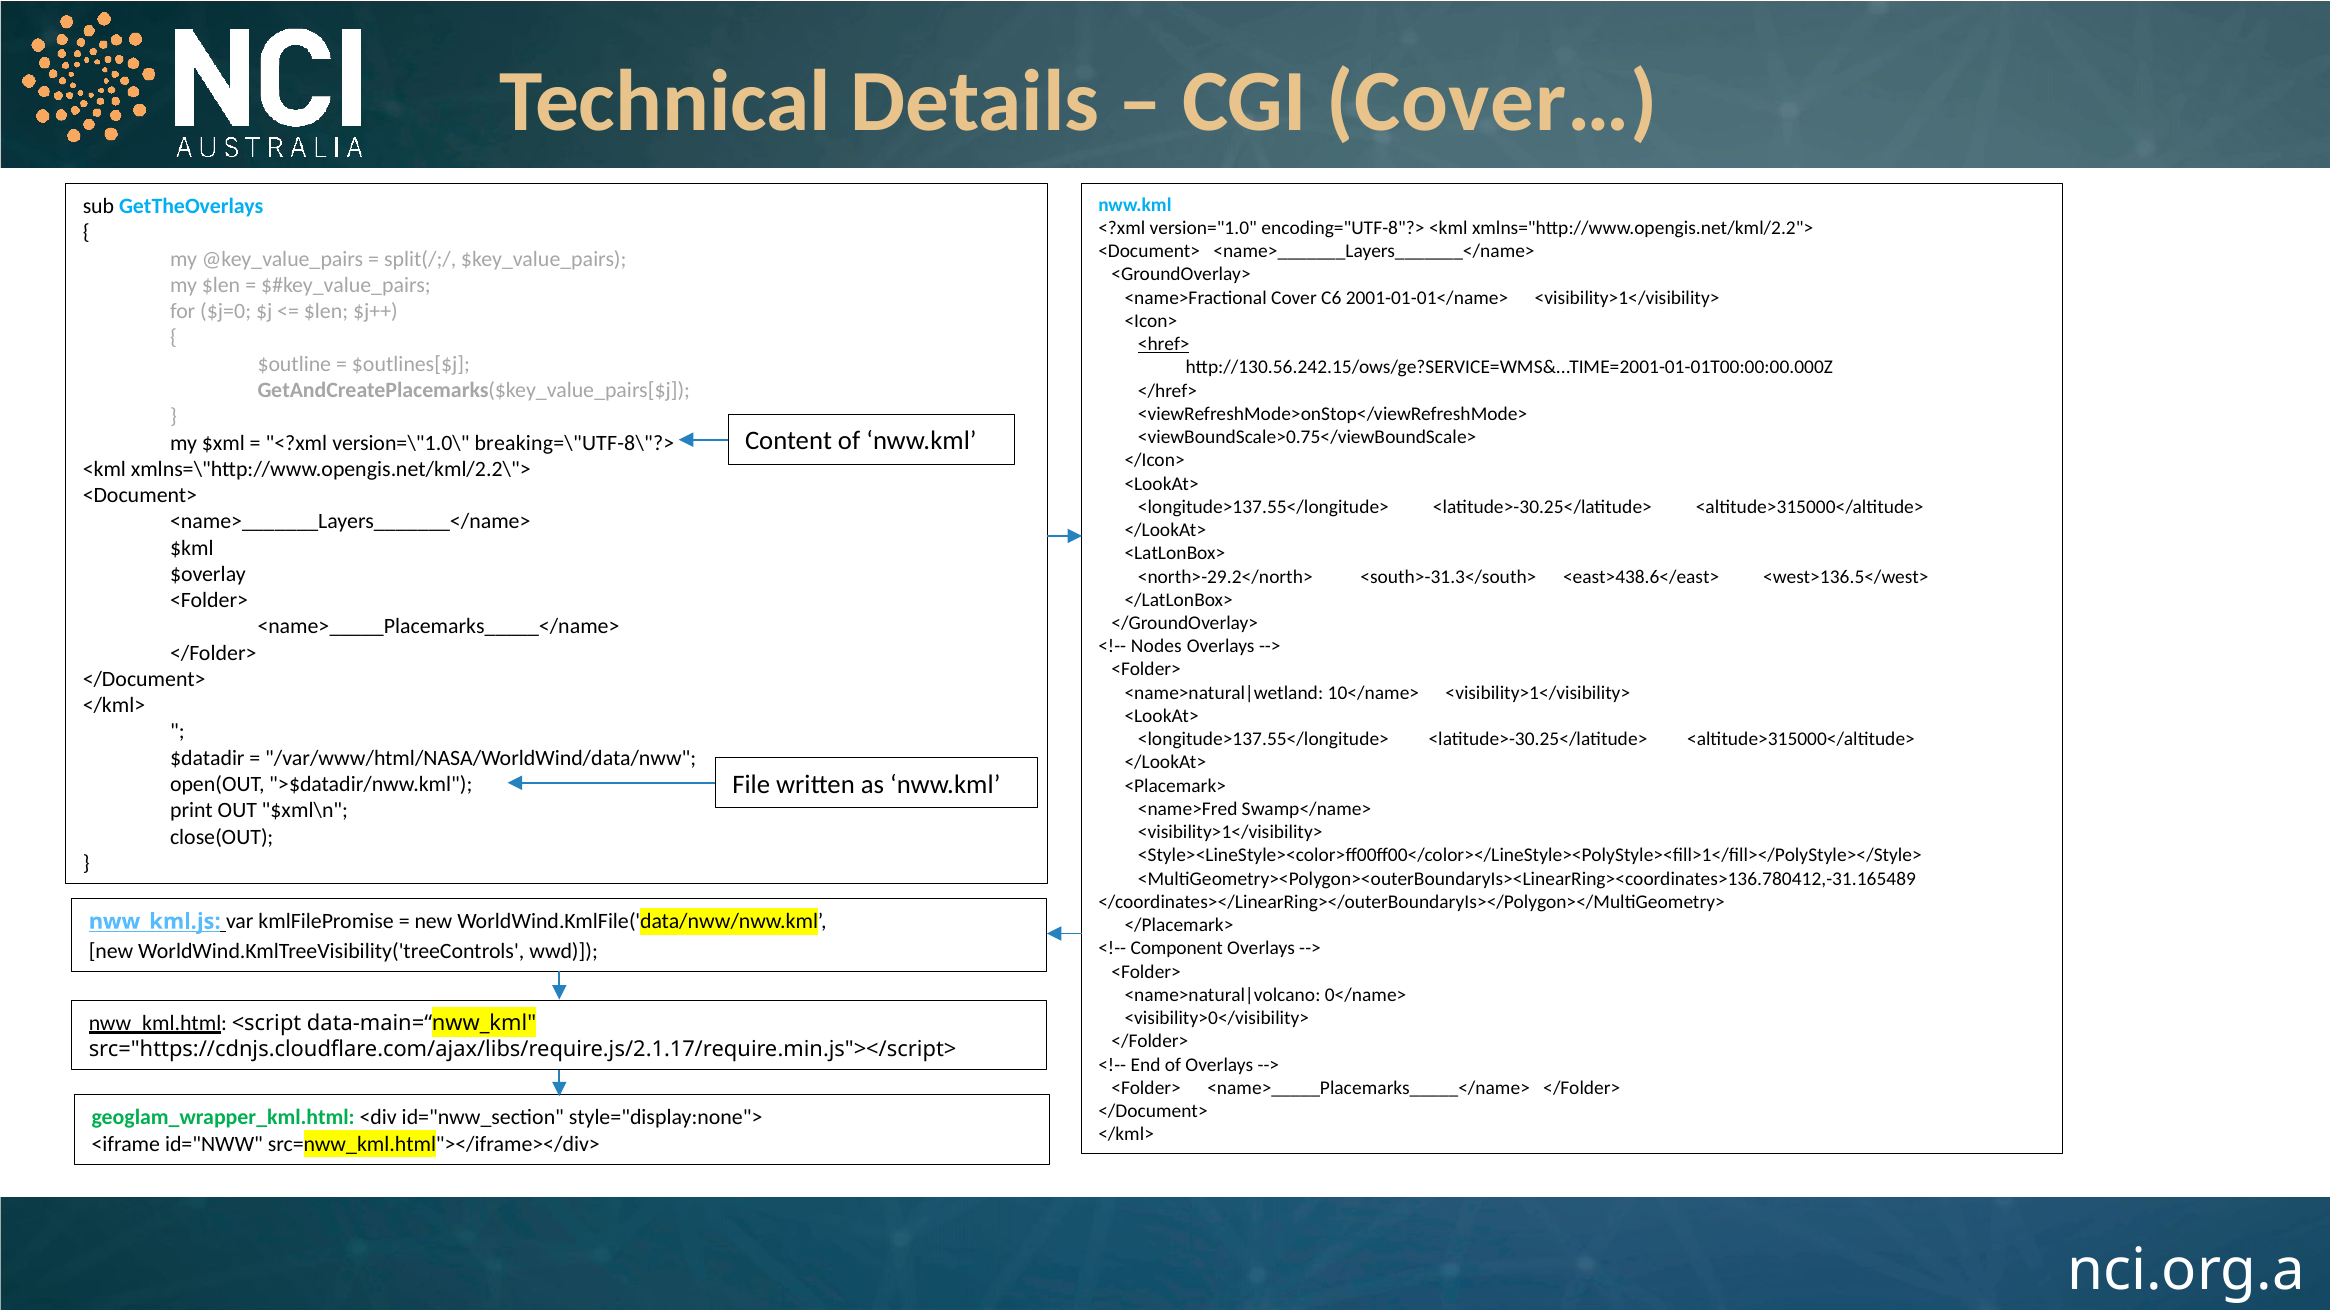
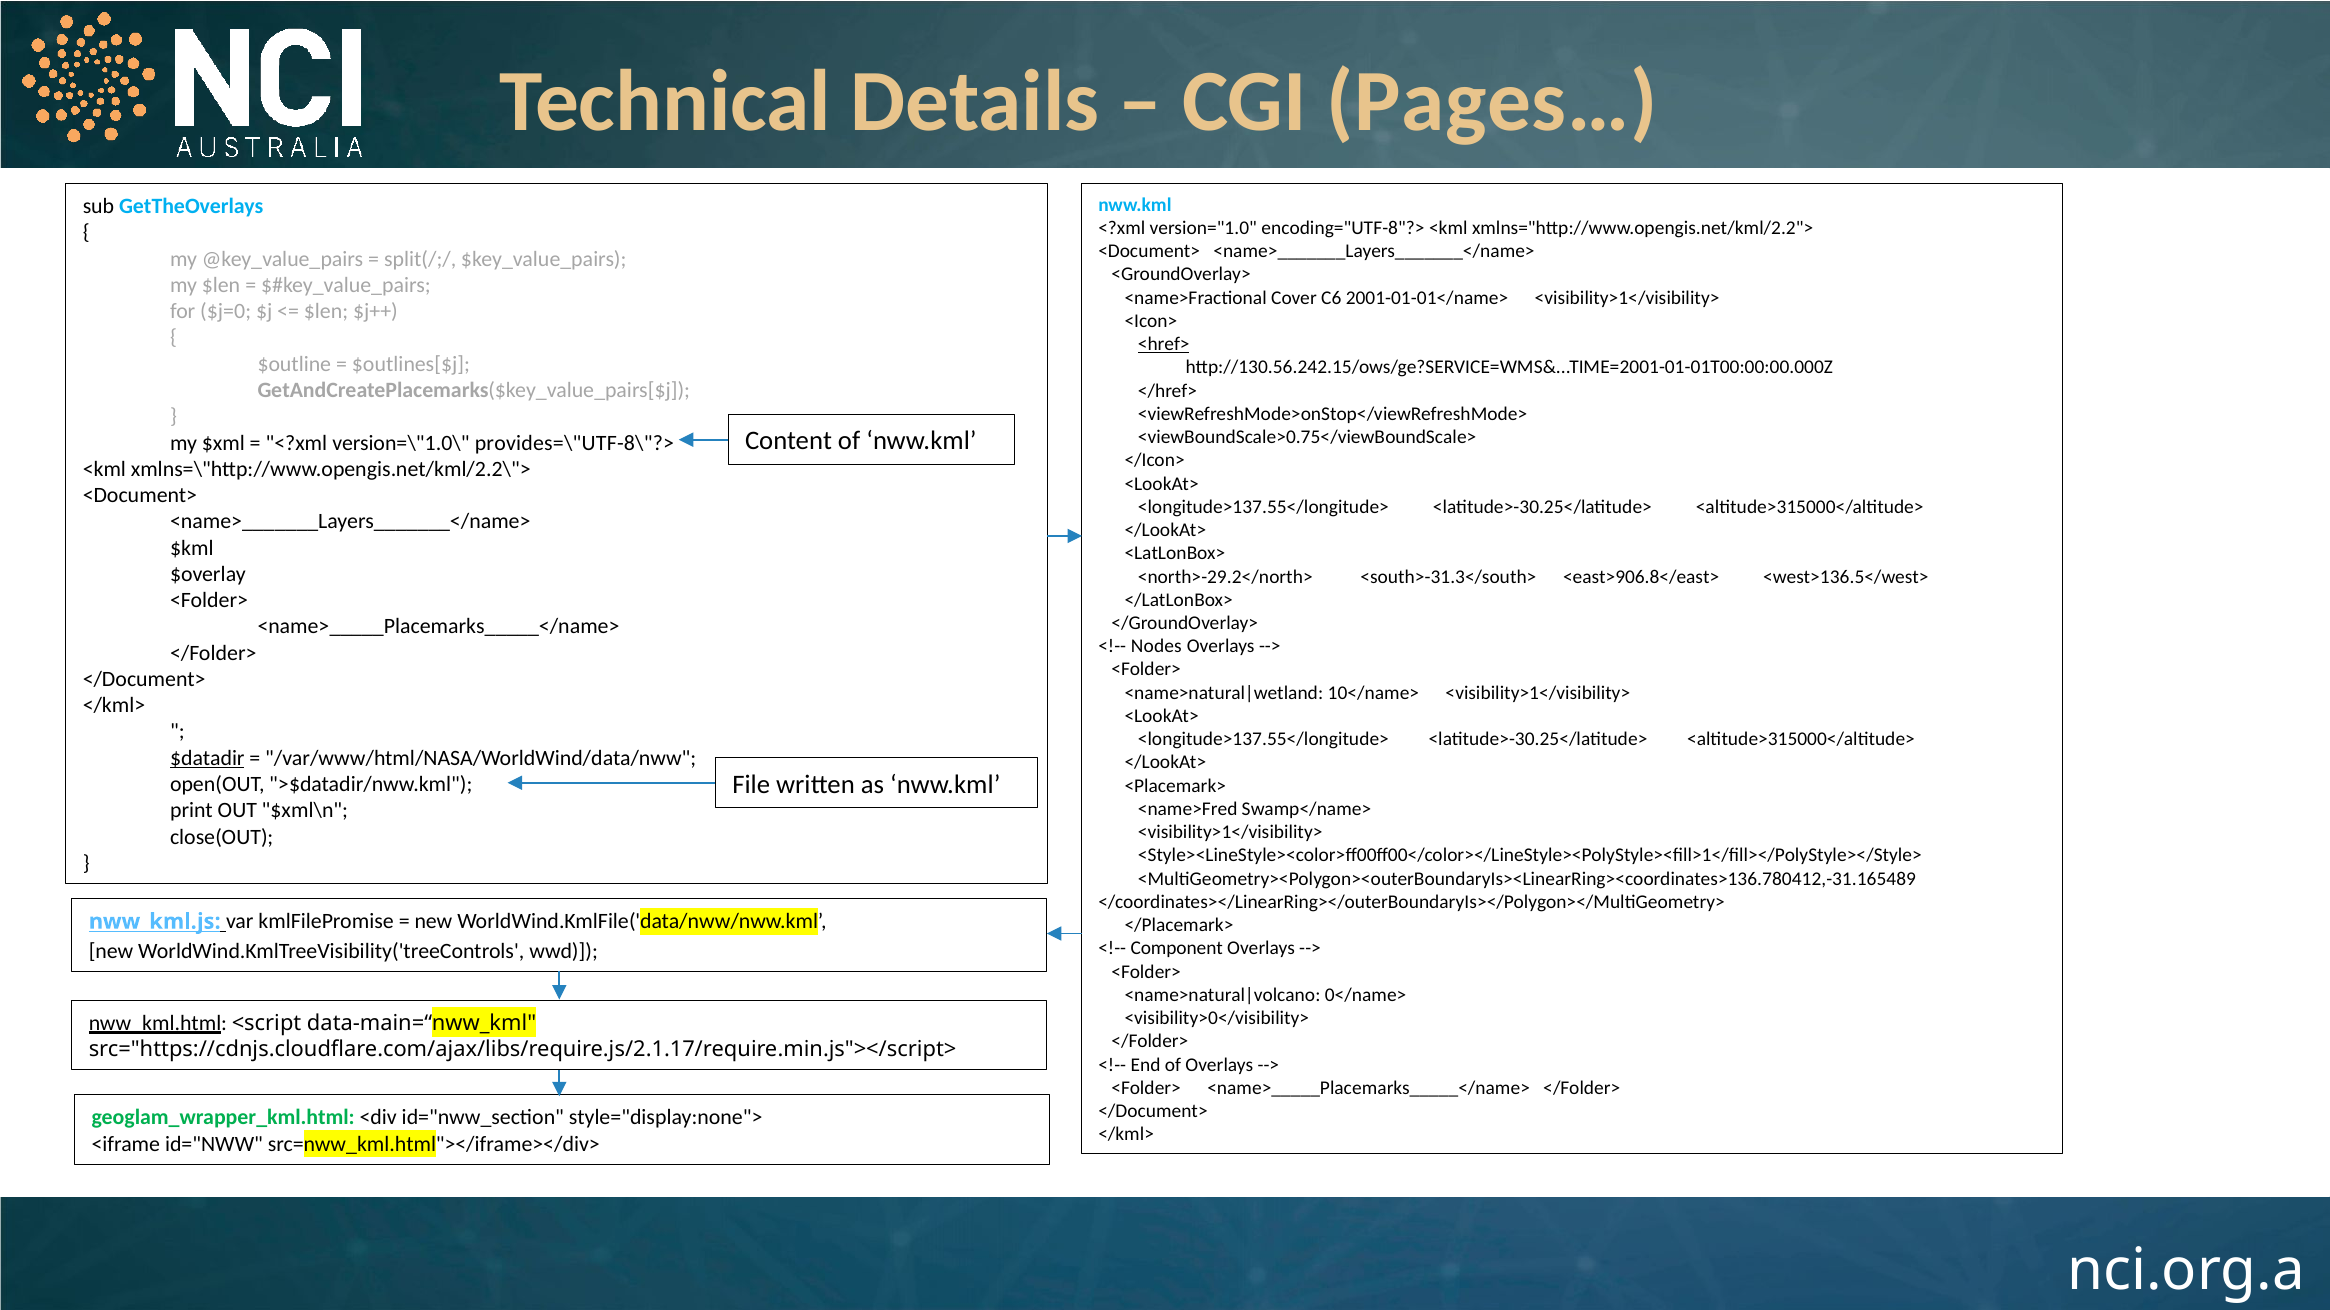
Cover…: Cover… -> Pages… (1492, 102)
breaking=\"UTF-8\"?>: breaking=\"UTF-8\"?> -> provides=\"UTF-8\"?> (574, 443)
<east>438.6</east>: <east>438.6</east> -> <east>906.8</east> (1641, 577)
$datadir underline: none -> present (207, 758)
